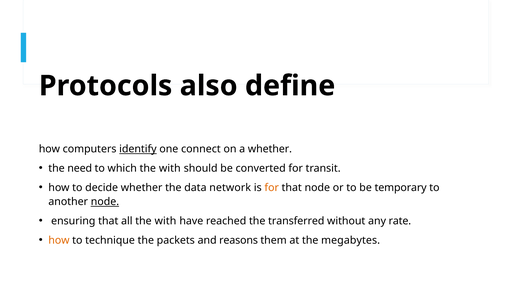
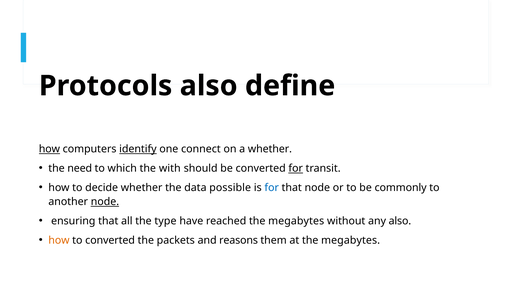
how underline: none -> present (49, 149)
for underline: none -> present (296, 168)
network: network -> possible (230, 188)
for colour: orange -> blue (272, 188)
temporary: temporary -> commonly (401, 188)
all the with: with -> type (165, 221)
reached the transferred: transferred -> megabytes (296, 221)
any rate: rate -> also (400, 221)
to technique: technique -> converted (110, 240)
